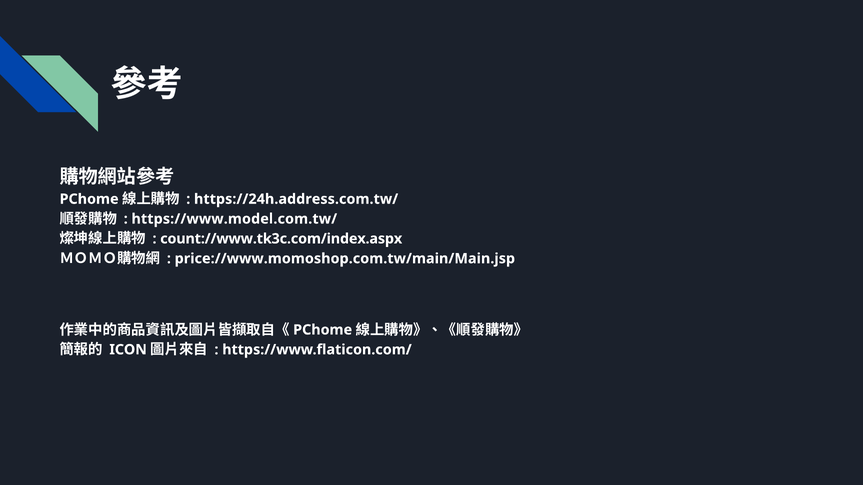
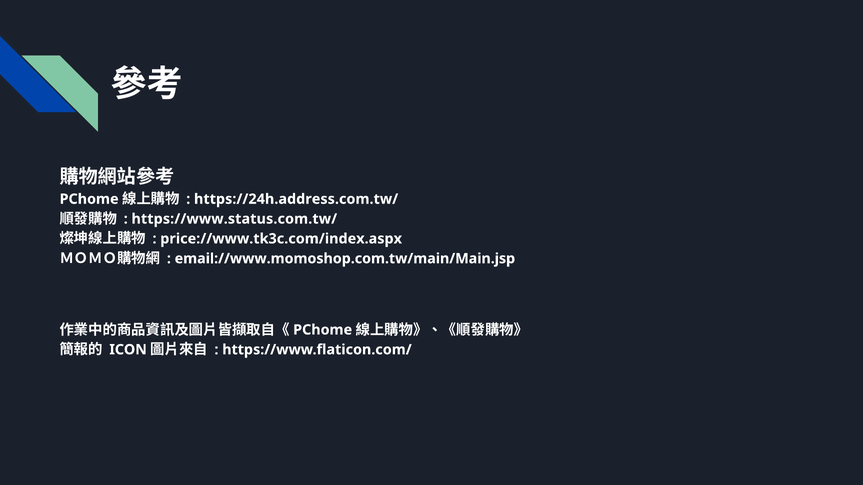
https://www.model.com.tw/: https://www.model.com.tw/ -> https://www.status.com.tw/ (234, 219)
count://www.tk3c.com/index.aspx: count://www.tk3c.com/index.aspx -> price://www.tk3c.com/index.aspx (281, 239)
price://www.momoshop.com.tw/main/Main.jsp: price://www.momoshop.com.tw/main/Main.jsp -> email://www.momoshop.com.tw/main/Main.jsp (345, 259)
